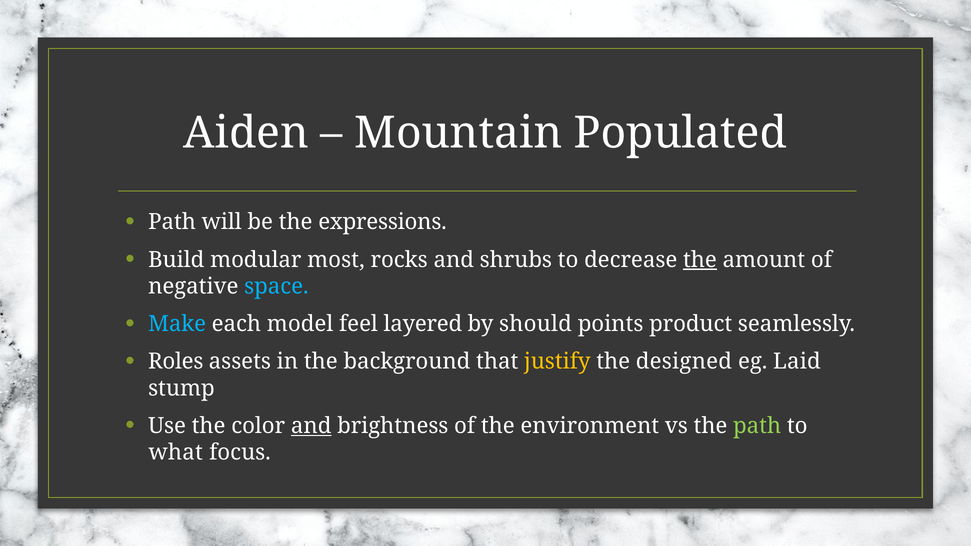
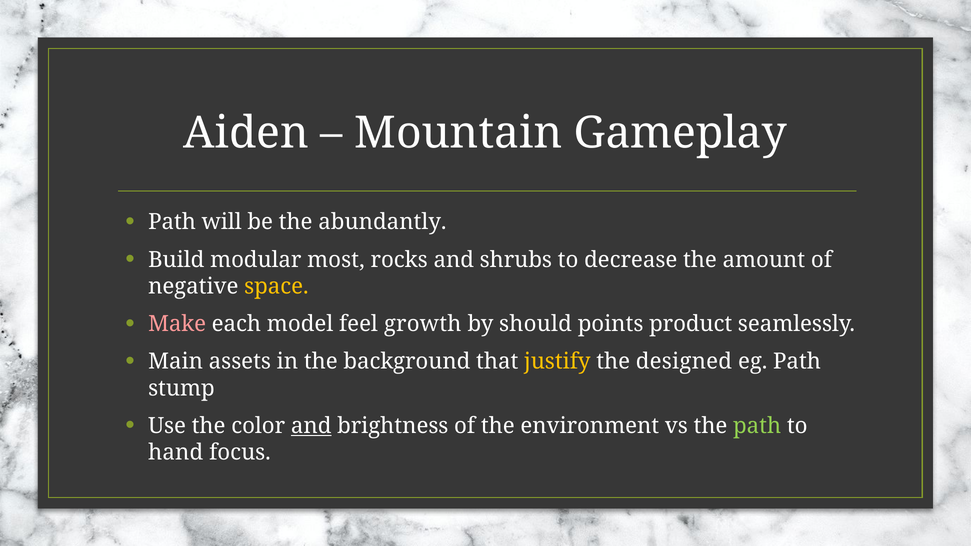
Populated: Populated -> Gameplay (680, 133)
expressions: expressions -> abundantly (382, 222)
the underline: present -> none (700, 260)
space colour: light blue -> yellow (276, 287)
Make colour: light blue -> pink (177, 324)
layered: layered -> growth (423, 324)
Roles: Roles -> Main (176, 362)
eg Laid: Laid -> Path (797, 362)
what: what -> hand (176, 453)
